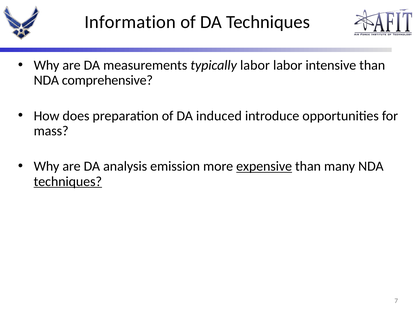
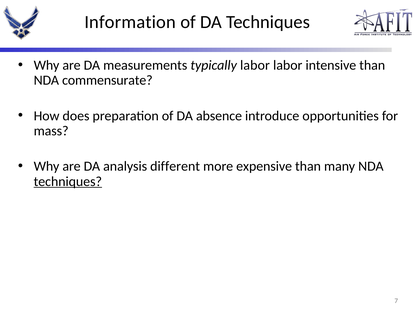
comprehensive: comprehensive -> commensurate (107, 80)
induced: induced -> absence (219, 116)
emission: emission -> different (175, 166)
expensive underline: present -> none (264, 166)
